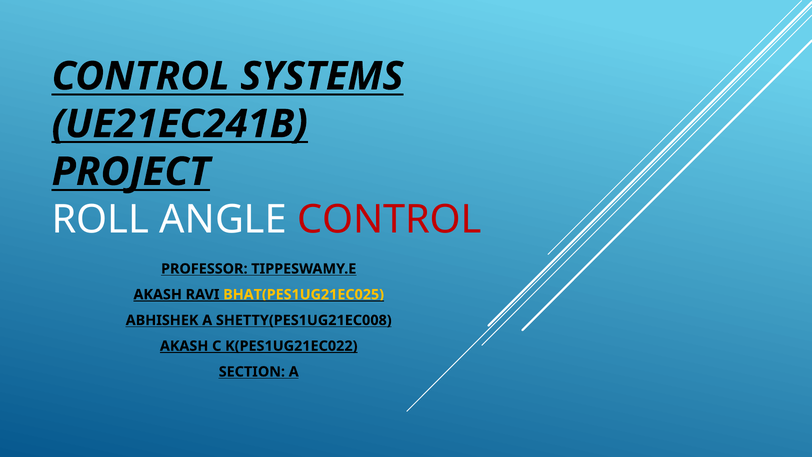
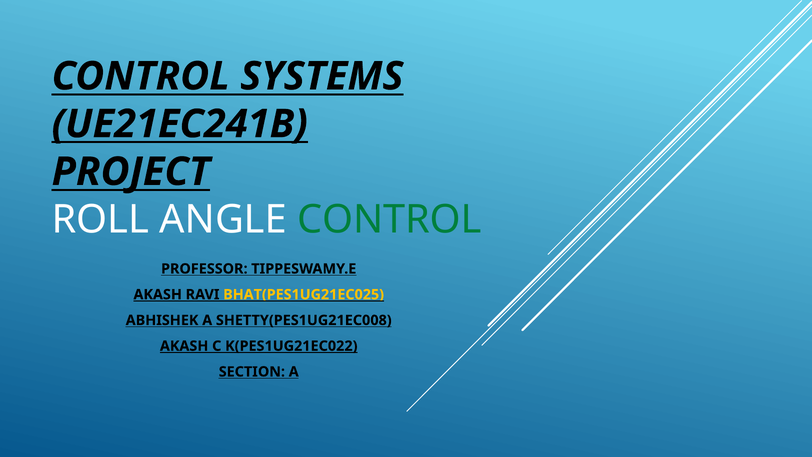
CONTROL colour: red -> green (389, 219)
